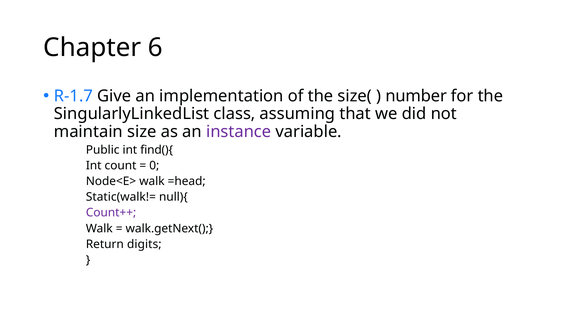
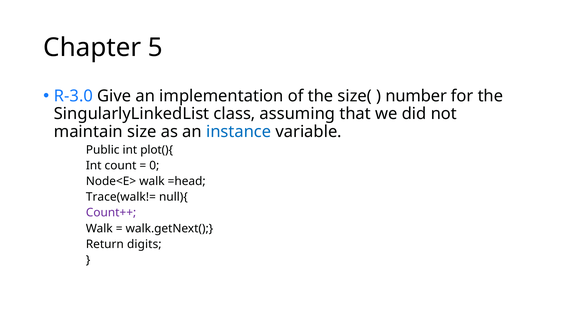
6: 6 -> 5 (155, 48)
R-1.7: R-1.7 -> R-3.0 (73, 96)
instance colour: purple -> blue (239, 132)
find(){: find(){ -> plot(){ (157, 150)
Static(walk!=: Static(walk!= -> Trace(walk!= (121, 197)
